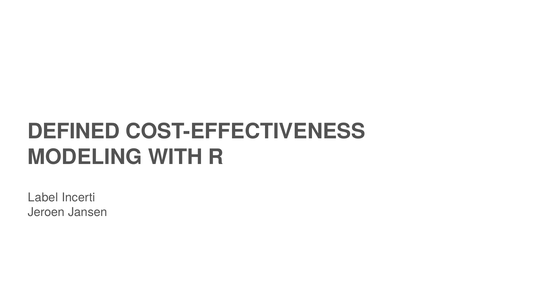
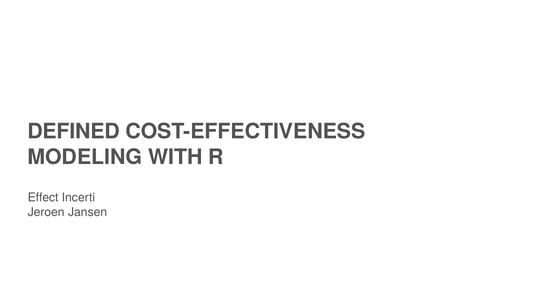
Label: Label -> Effect (43, 198)
